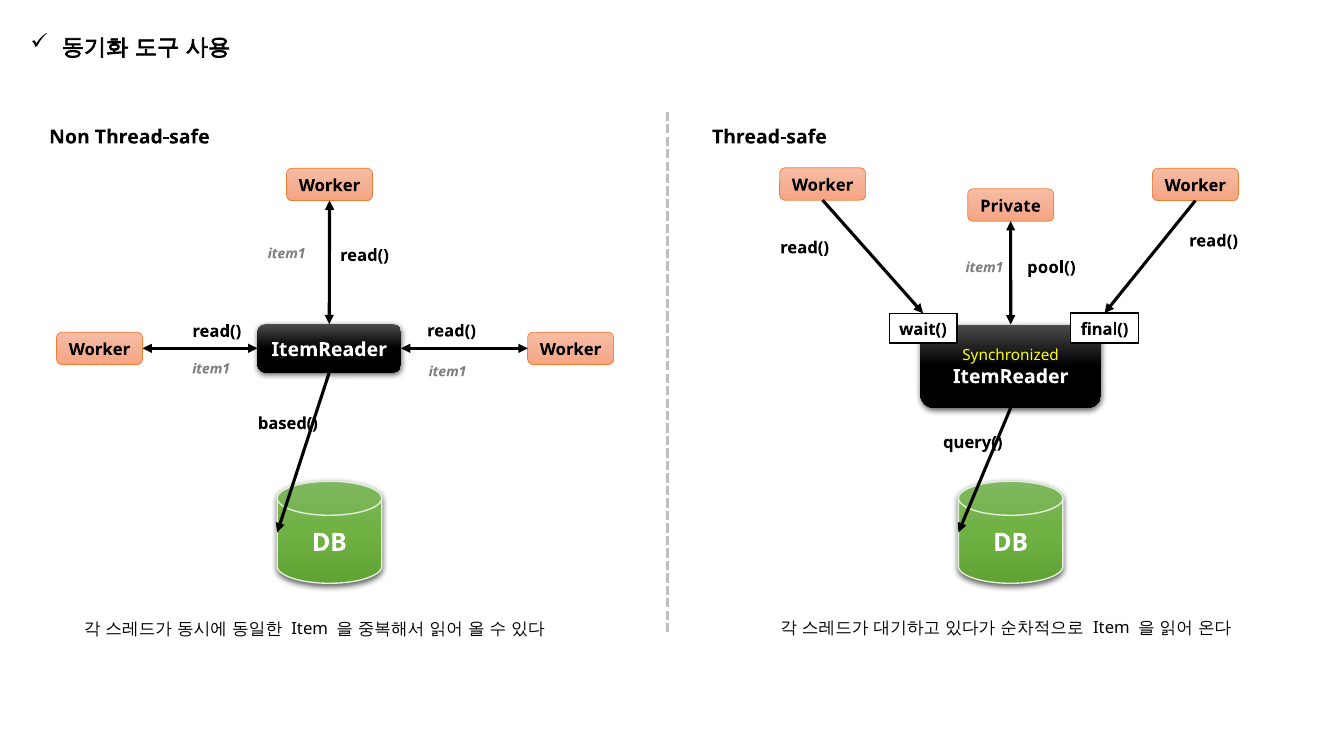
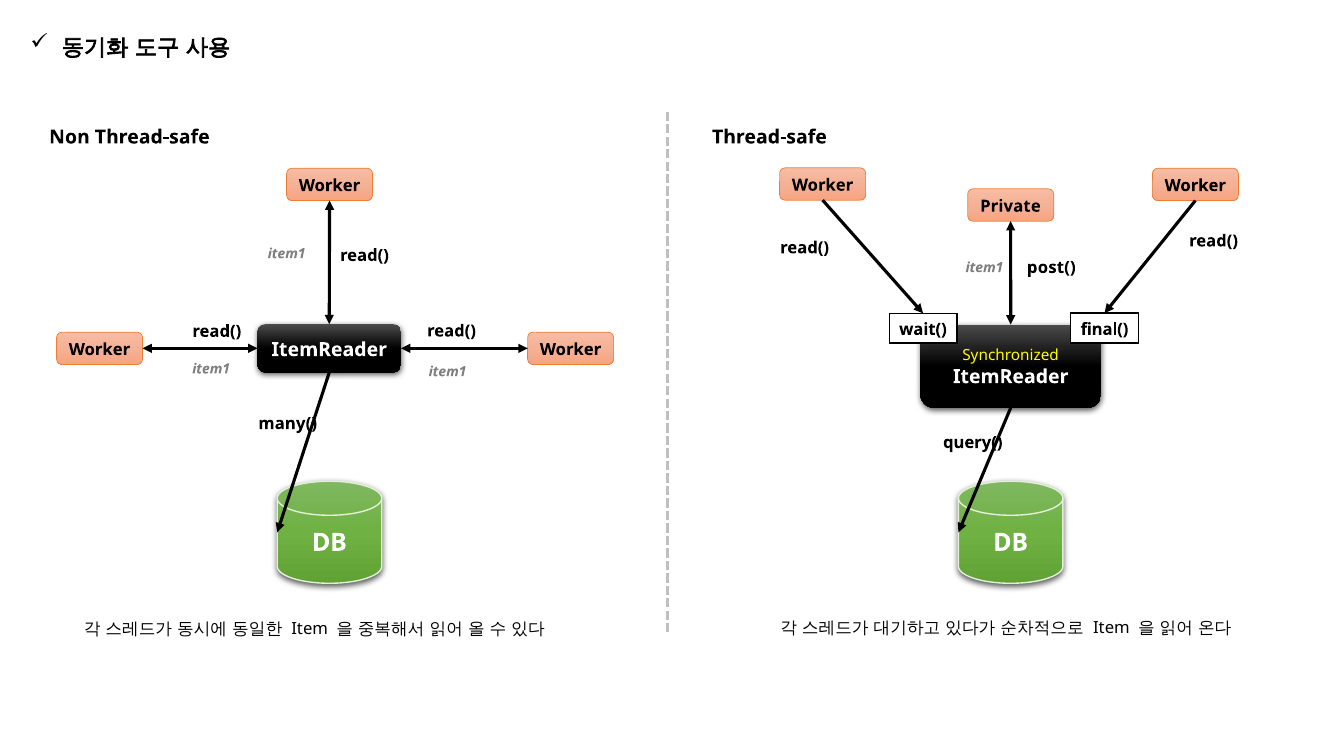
pool(: pool( -> post( (1051, 267)
based(: based( -> many( (288, 423)
